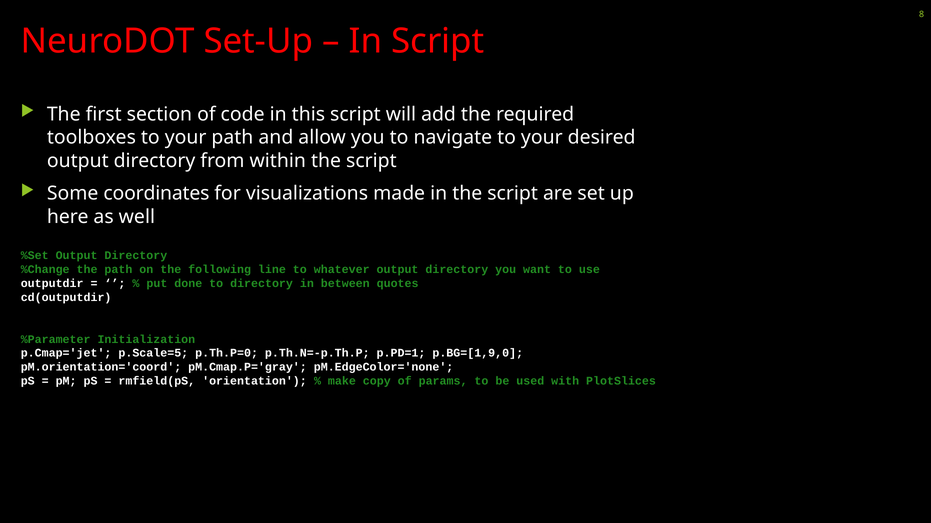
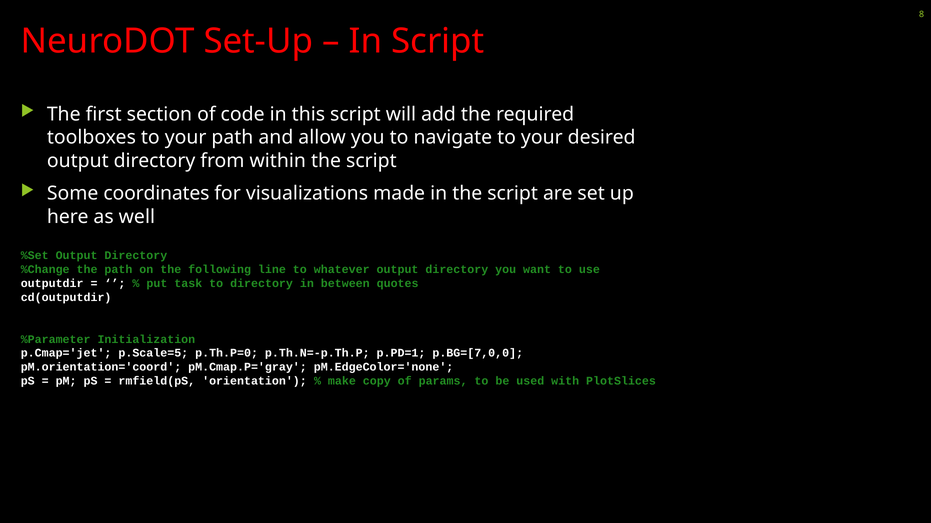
done: done -> task (188, 284)
p.BG=[1,9,0: p.BG=[1,9,0 -> p.BG=[7,0,0 (478, 354)
